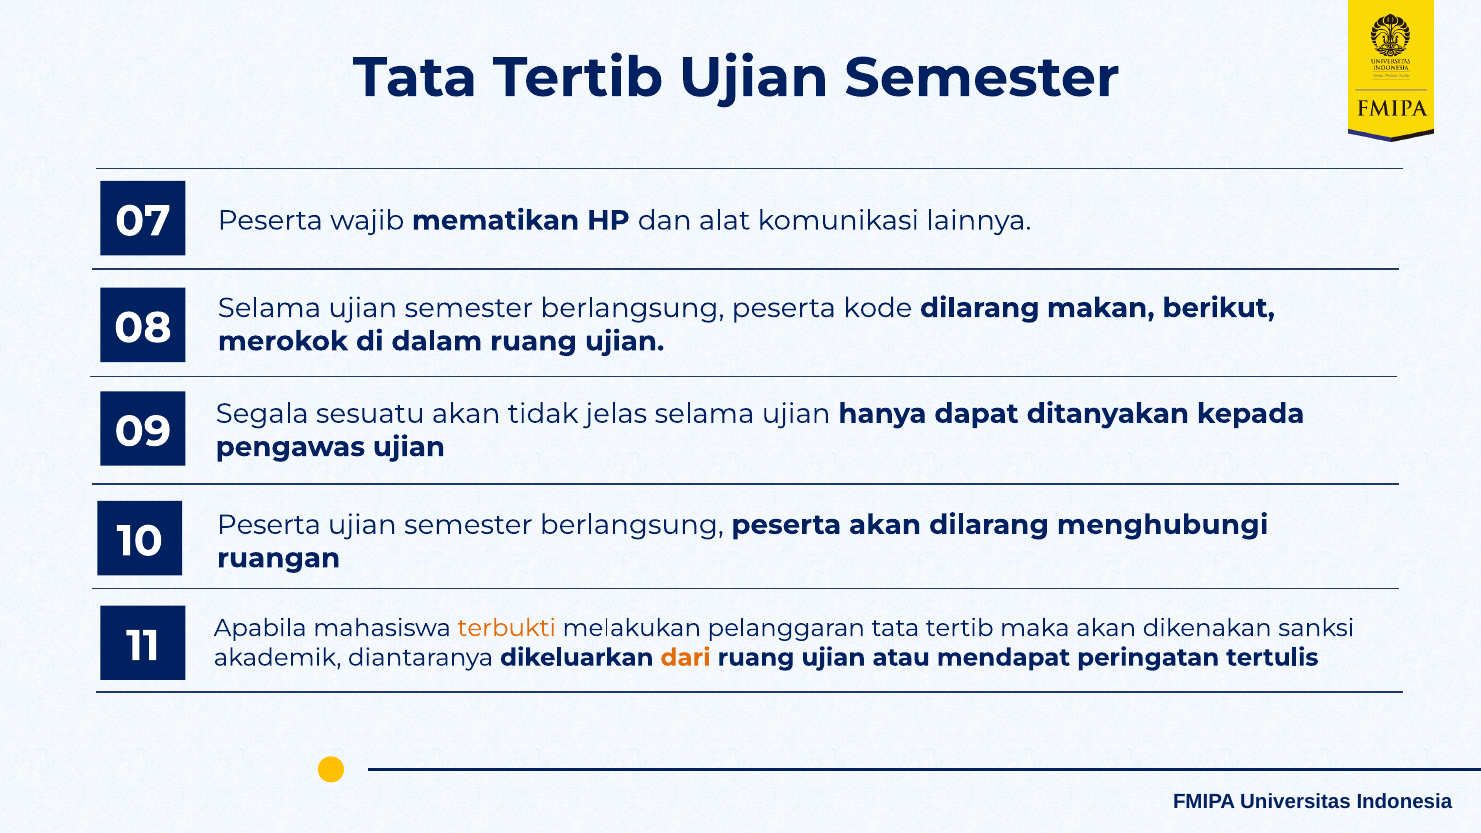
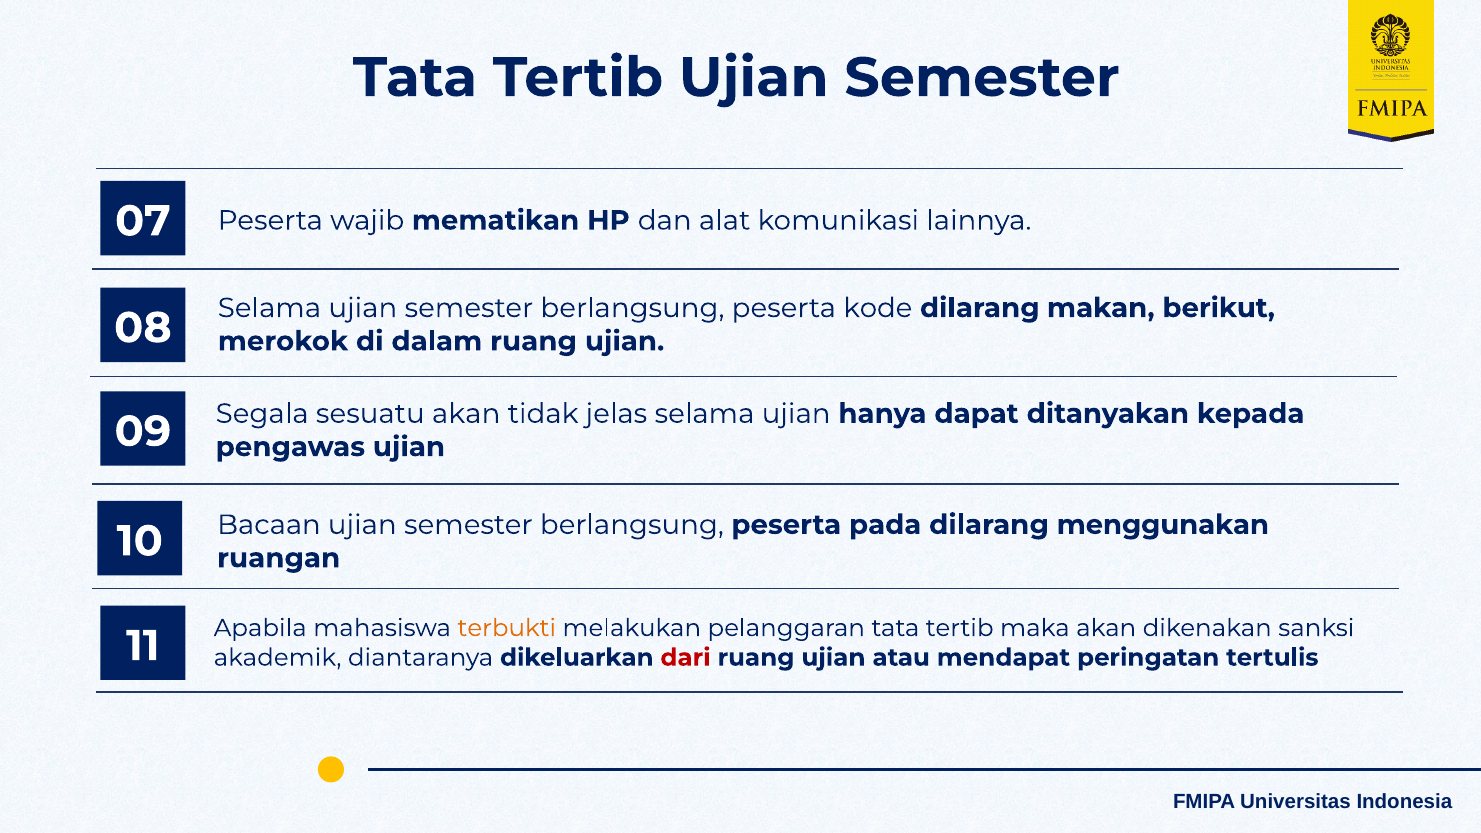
Peserta: Peserta -> Bacaan (269, 525)
peserta akan: akan -> pada (885, 525)
menghubungi: menghubungi -> menggunakan (1163, 525)
dari colour: orange -> red (685, 658)
